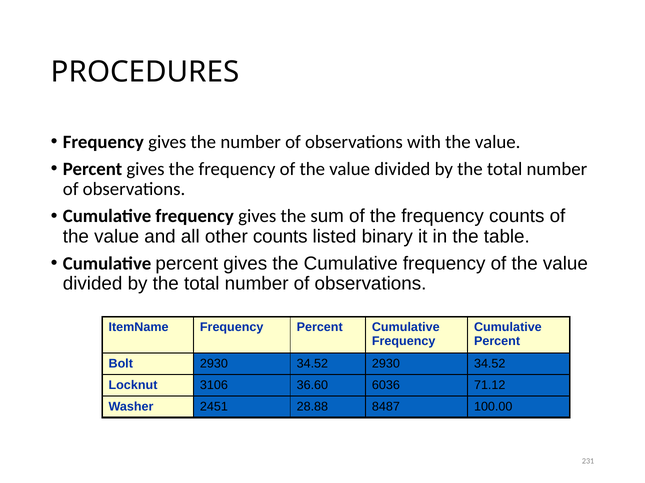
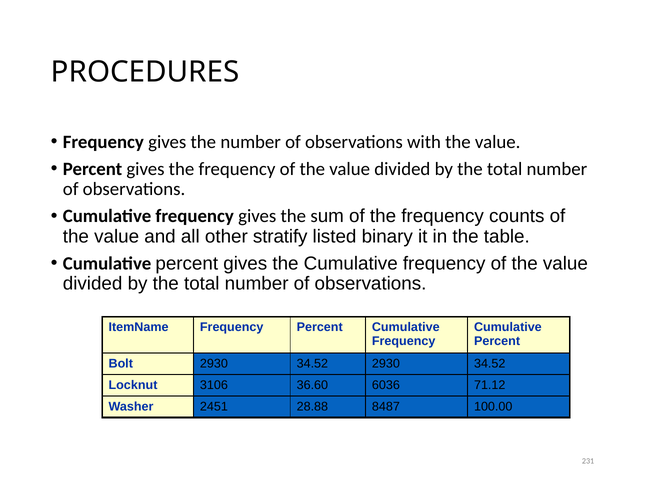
other counts: counts -> stratify (280, 237)
